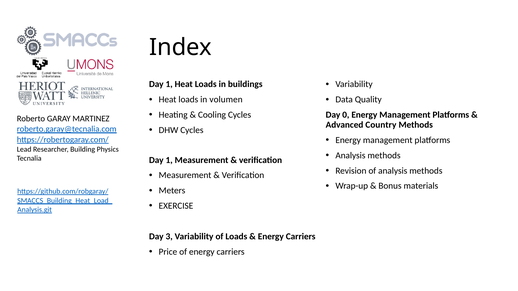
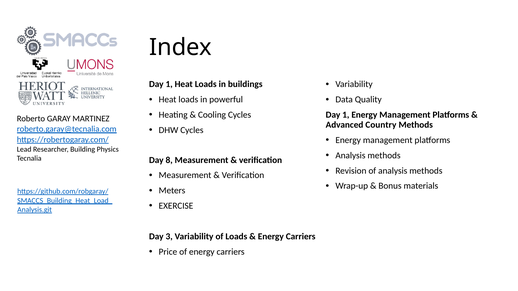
volumen: volumen -> powerful (226, 100)
0: 0 -> 1 (346, 115)
1: 1 -> 8 (169, 160)
